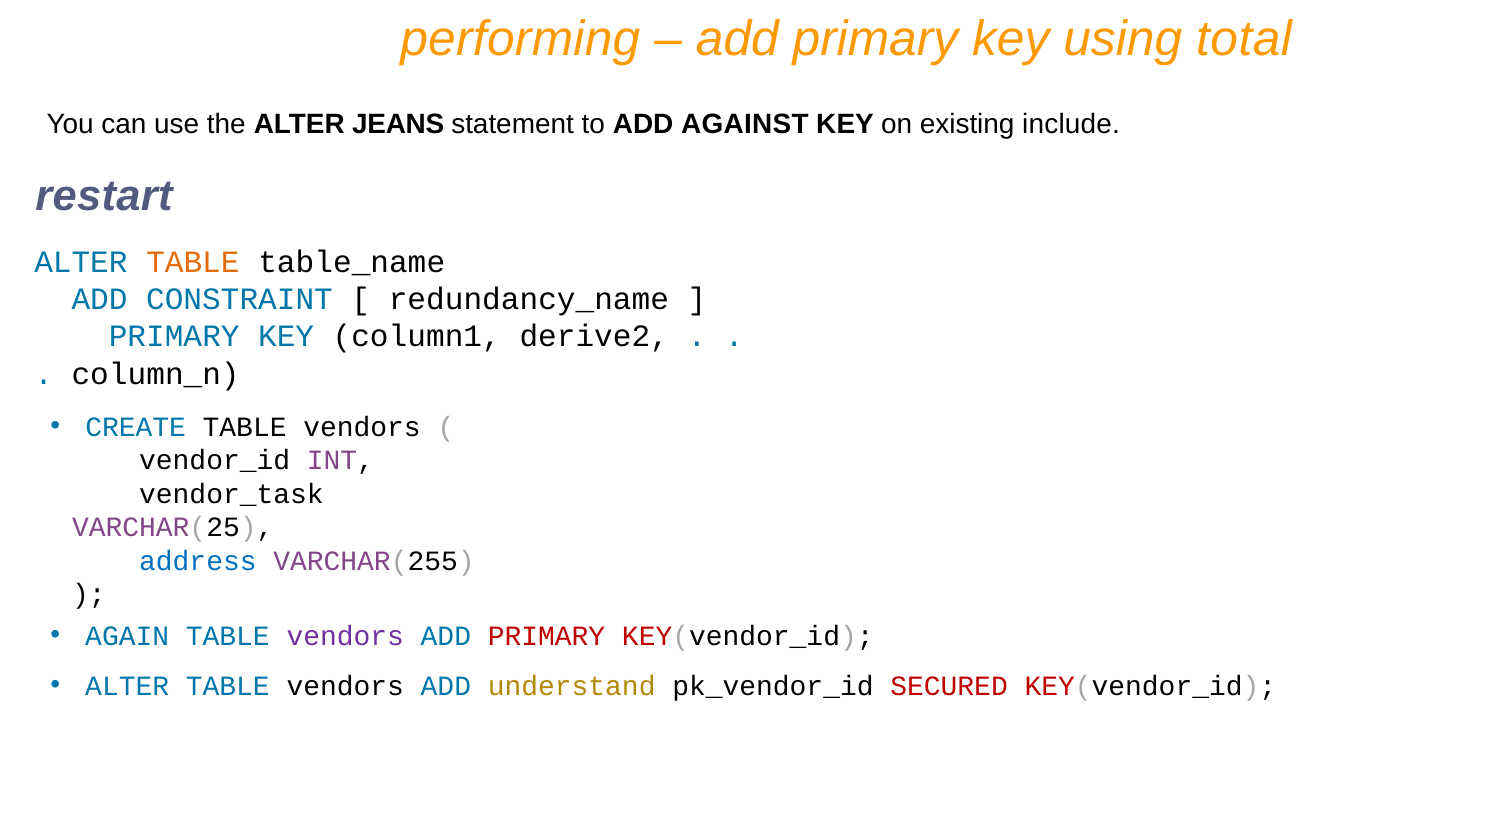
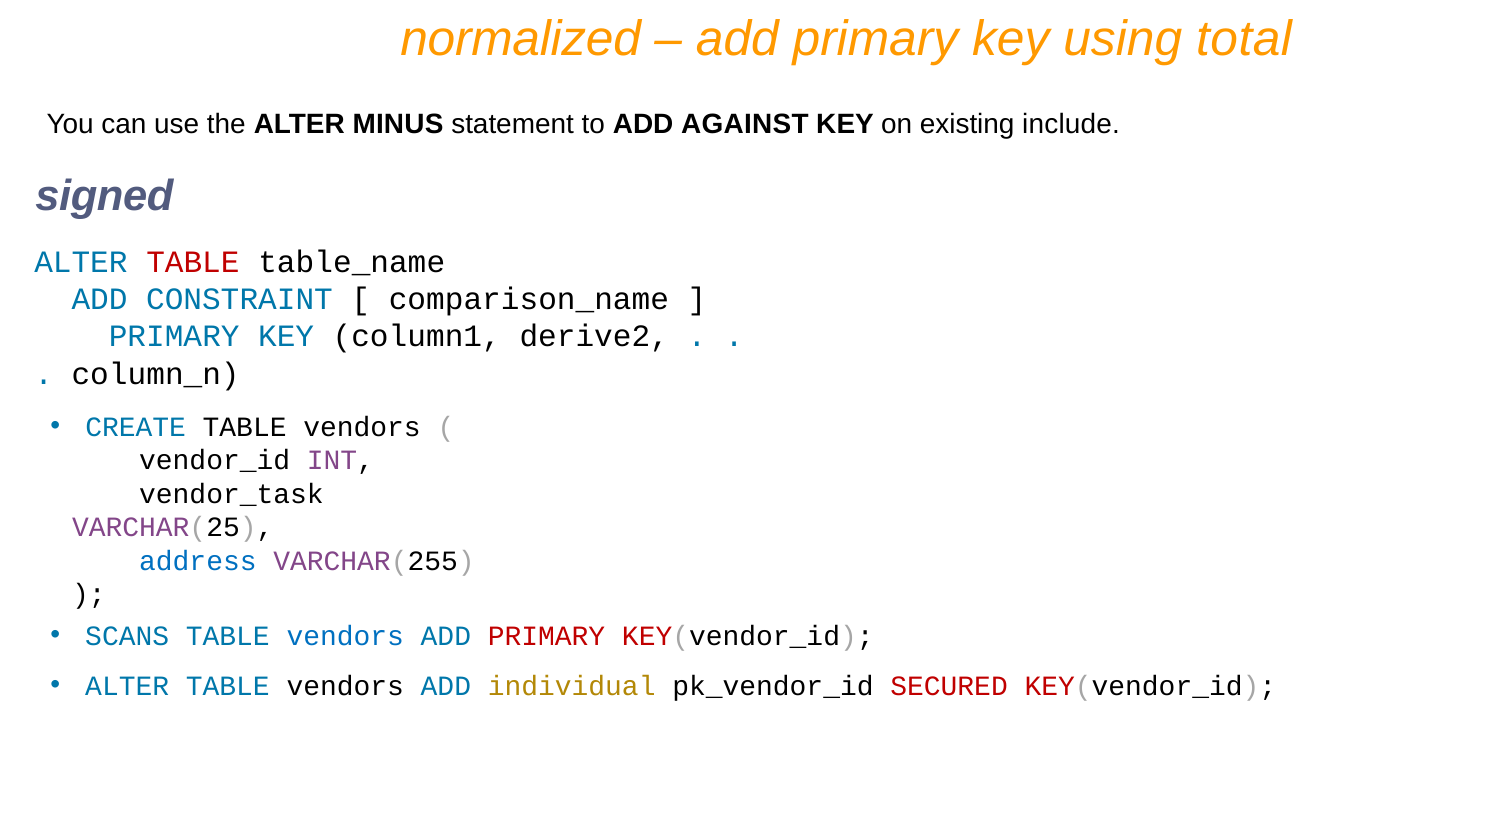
performing: performing -> normalized (521, 39)
JEANS: JEANS -> MINUS (398, 124)
restart: restart -> signed (104, 196)
TABLE colour: orange -> red (193, 262)
redundancy_name: redundancy_name -> comparison_name (529, 300)
AGAIN: AGAIN -> SCANS (127, 636)
vendors colour: purple -> blue (345, 636)
understand: understand -> individual (572, 687)
